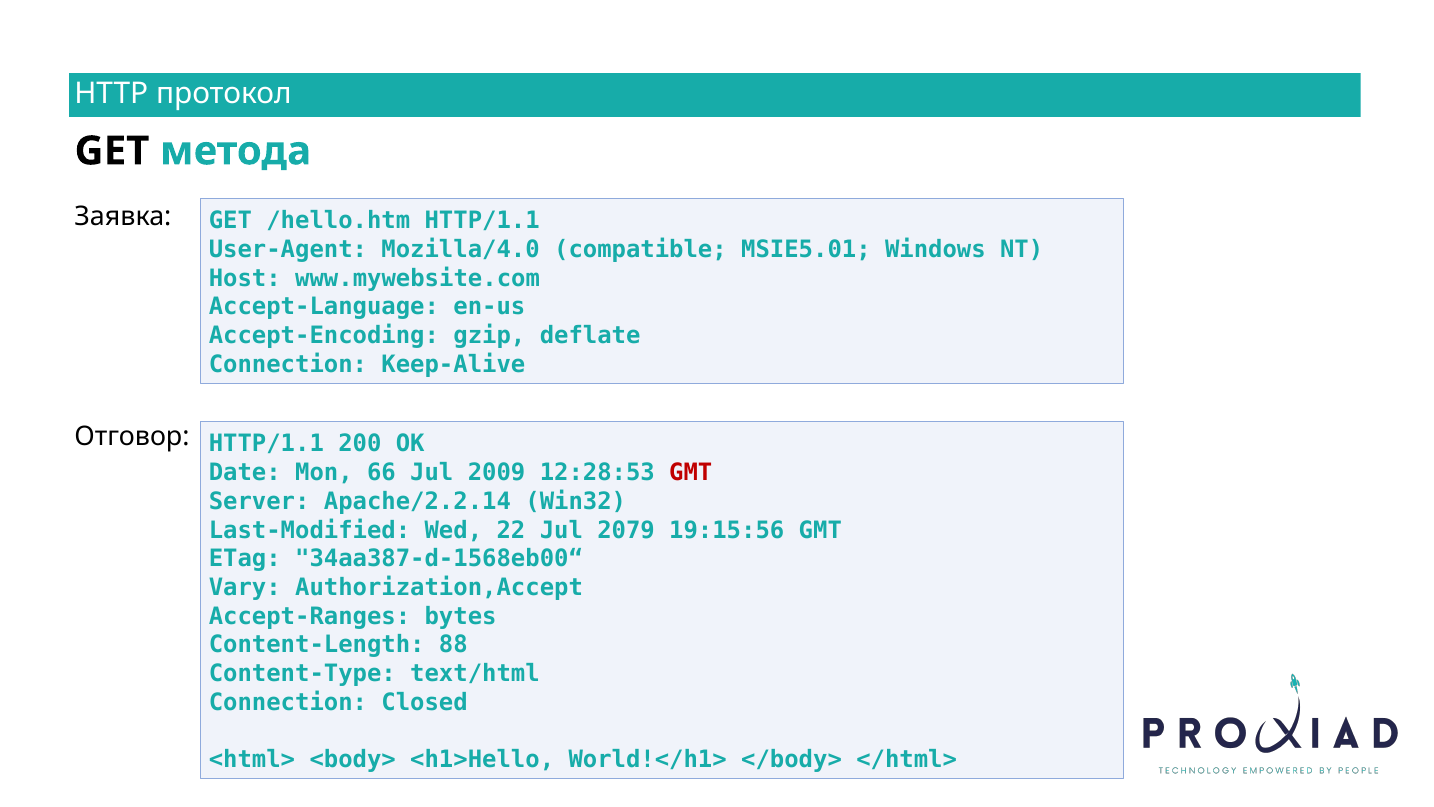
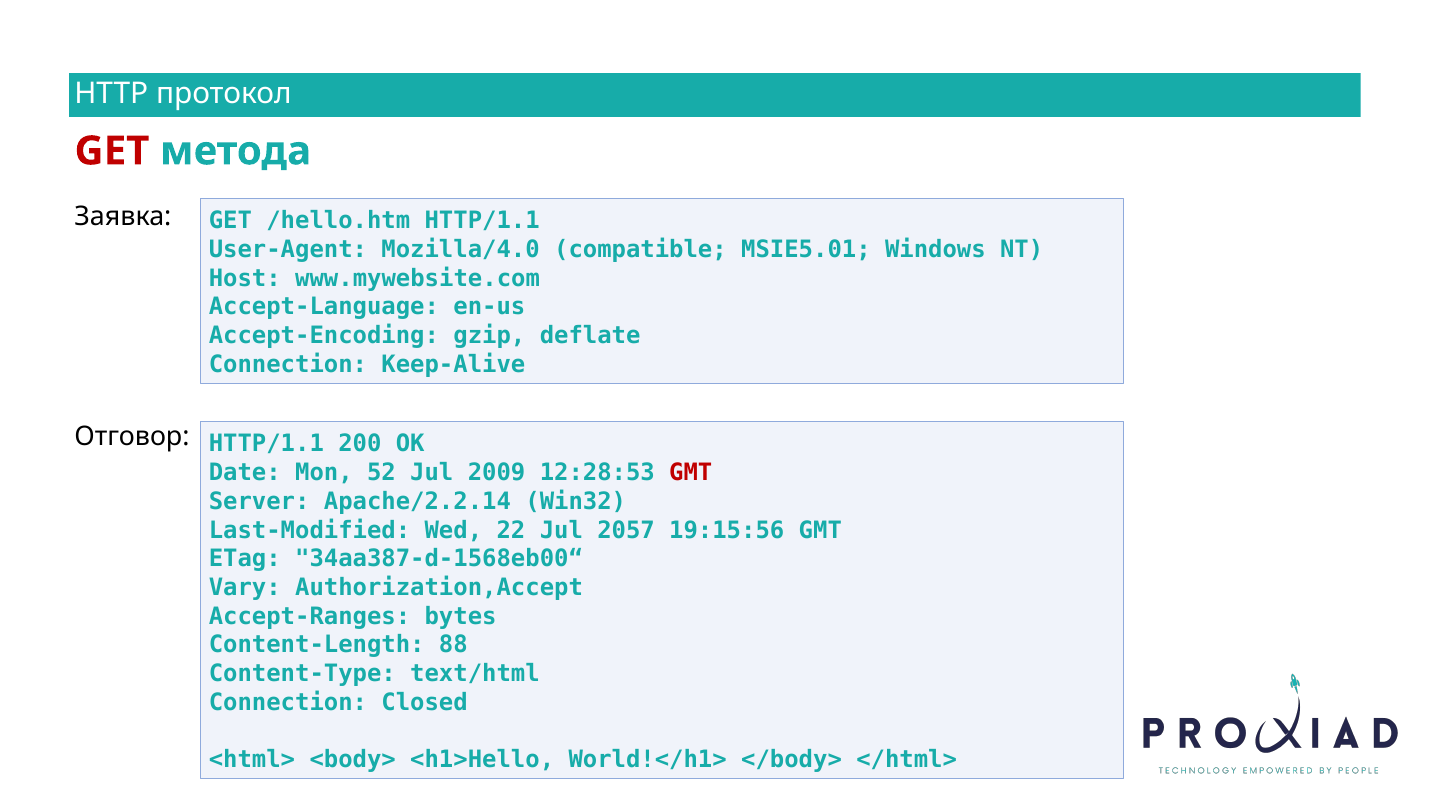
GET colour: black -> red (112, 151)
66: 66 -> 52 (381, 473)
2079: 2079 -> 2057 (626, 530)
